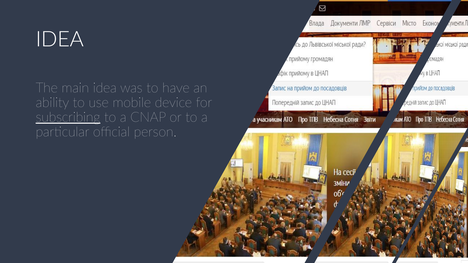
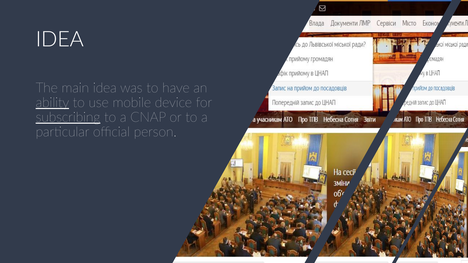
ability underline: none -> present (52, 103)
